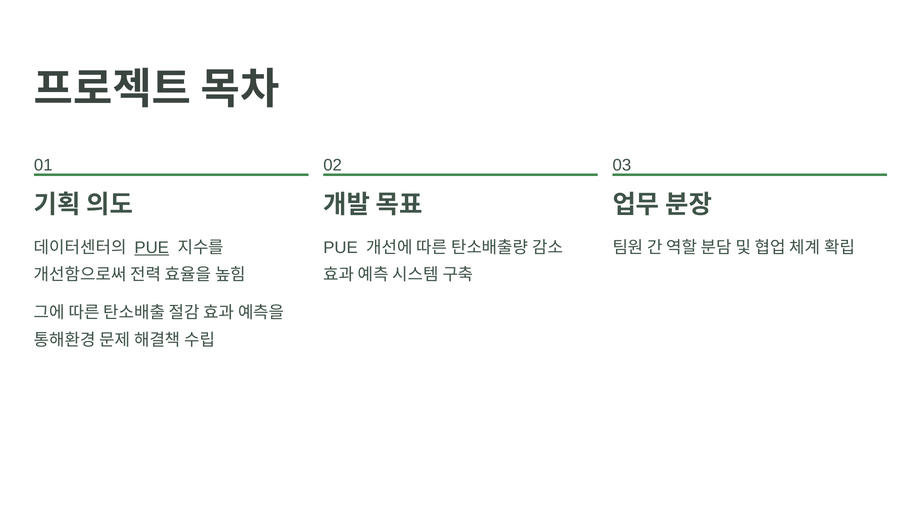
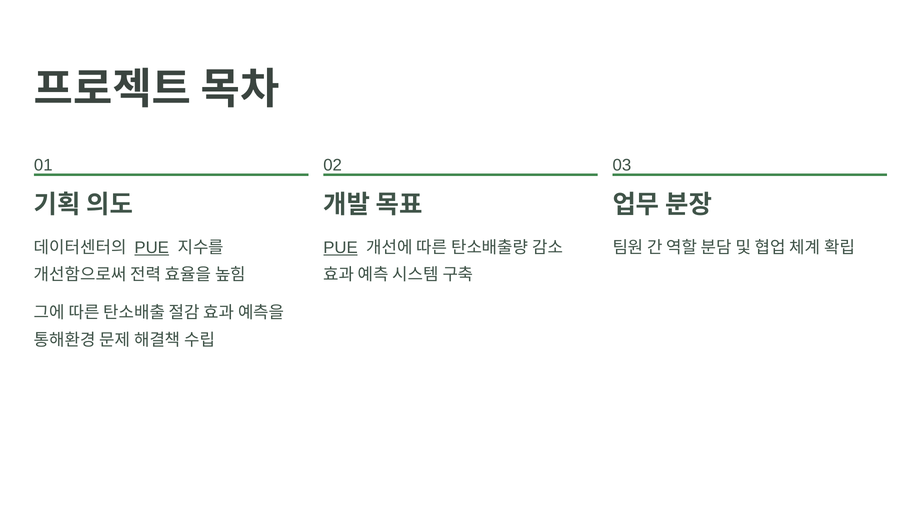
PUE underline: none -> present (340, 248)
